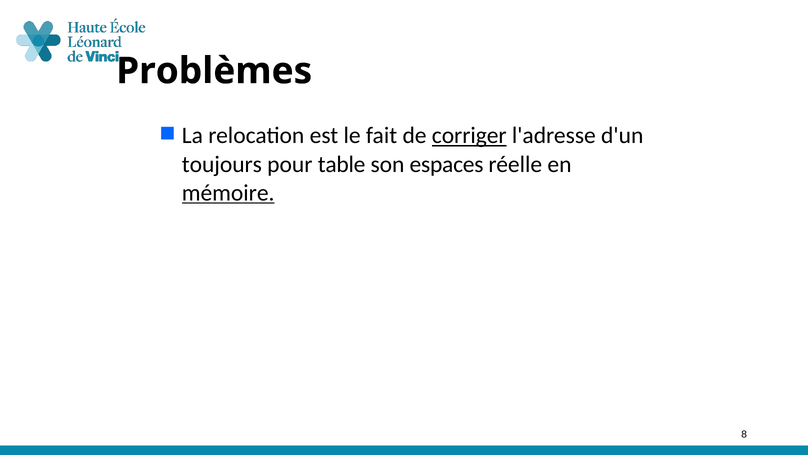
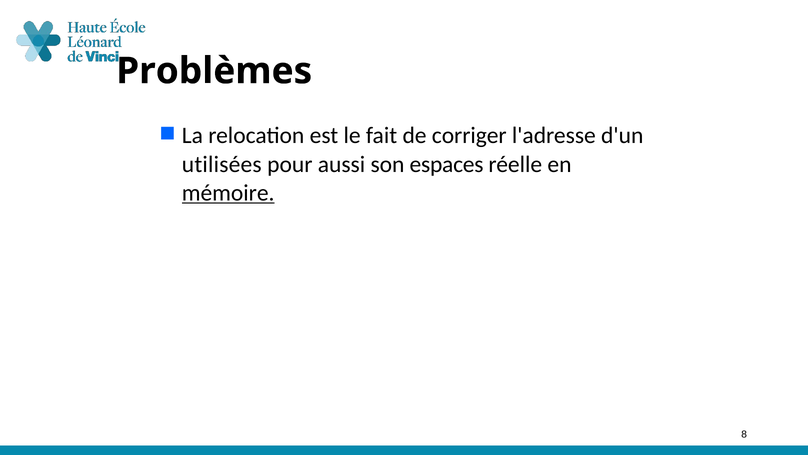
corriger underline: present -> none (469, 136)
toujours: toujours -> utilisées (222, 164)
table: table -> aussi (342, 164)
